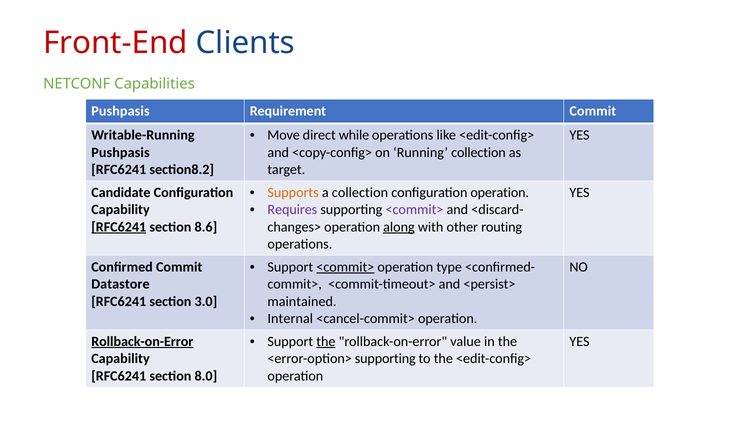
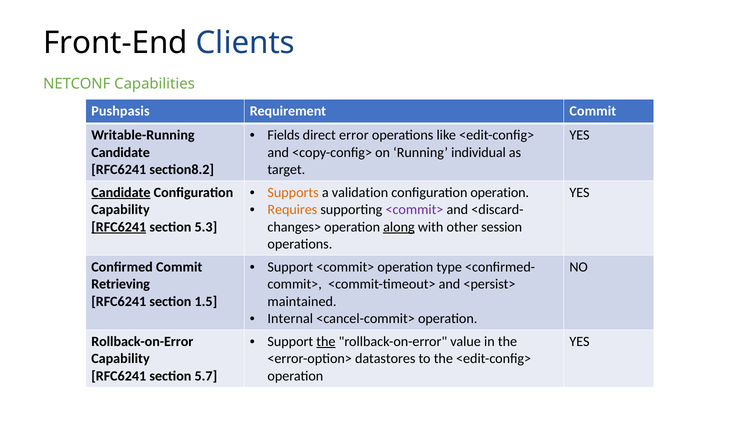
Front-End colour: red -> black (115, 43)
Move: Move -> Fields (284, 135)
while: while -> error (354, 135)
Pushpasis: Pushpasis -> Candidate (121, 153)
Running collection: collection -> individual (478, 153)
a collection: collection -> validation (360, 193)
Candidate underline: none -> present (121, 193)
Requires colour: purple -> orange (292, 210)
8.6: 8.6 -> 5.3 (206, 227)
routing: routing -> session (502, 227)
<commit> underline: present -> none (345, 267)
Datastore: Datastore -> Retrieving (121, 285)
3.0: 3.0 -> 1.5 (206, 302)
Rollback-on-Error underline: present -> none (142, 342)
<error-option> supporting: supporting -> datastores (385, 359)
8.0: 8.0 -> 5.7 (206, 376)
